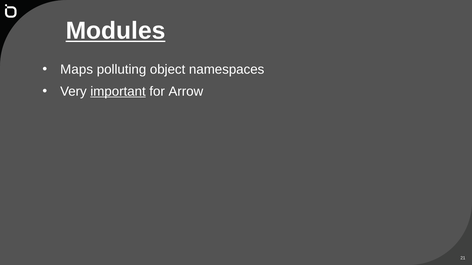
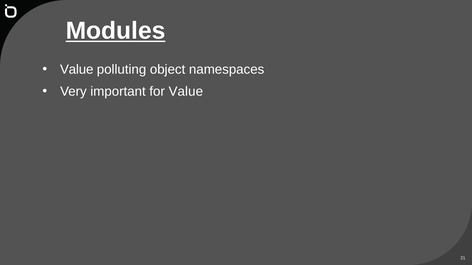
Maps: Maps -> Value (77, 70)
important underline: present -> none (118, 92)
for Arrow: Arrow -> Value (186, 92)
